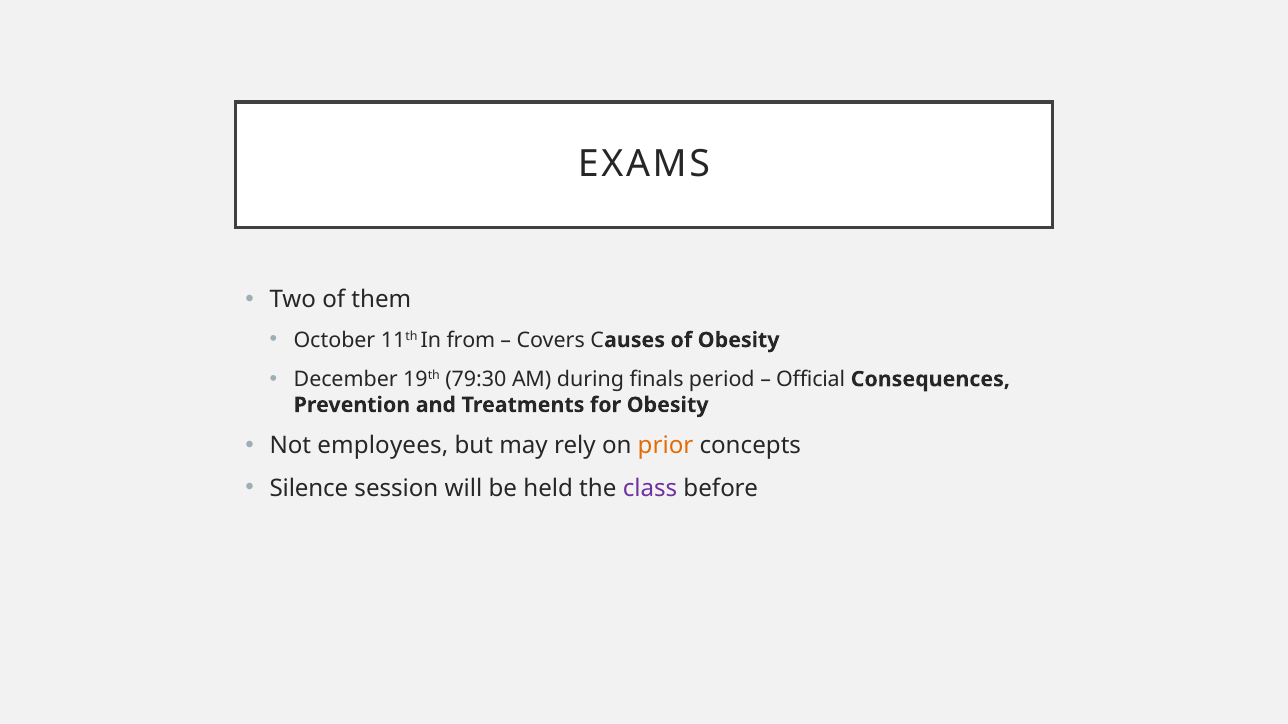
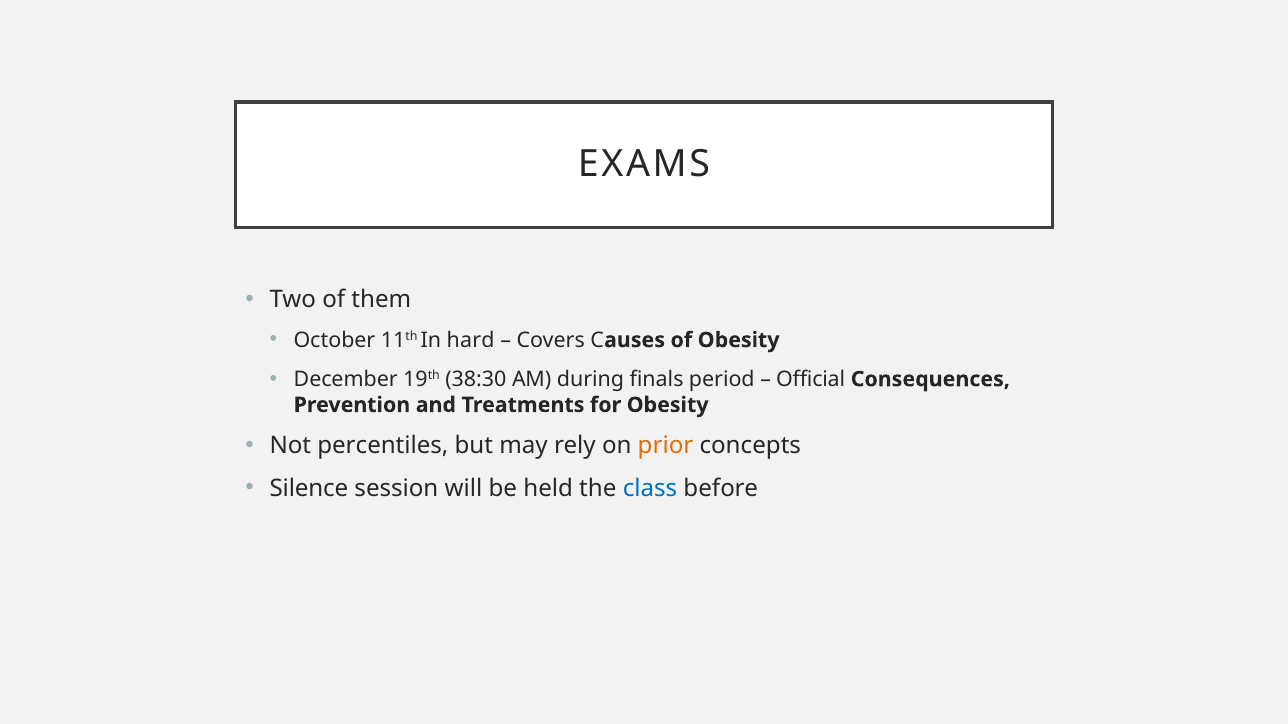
from: from -> hard (471, 340)
79:30: 79:30 -> 38:30 (476, 379)
employees: employees -> percentiles (383, 446)
class colour: purple -> blue (650, 489)
